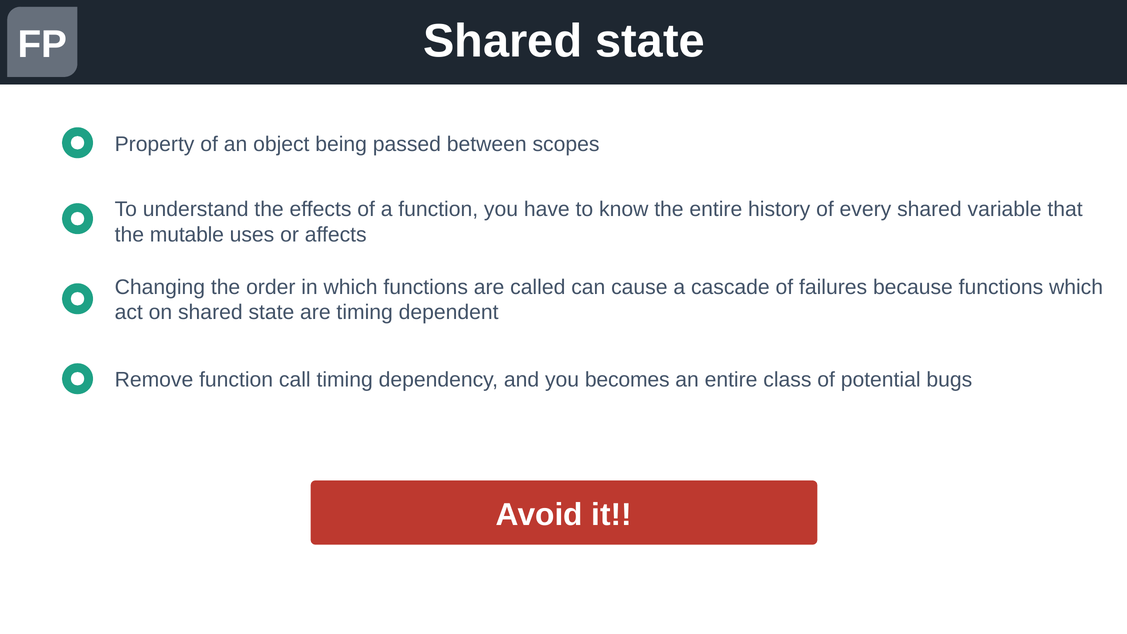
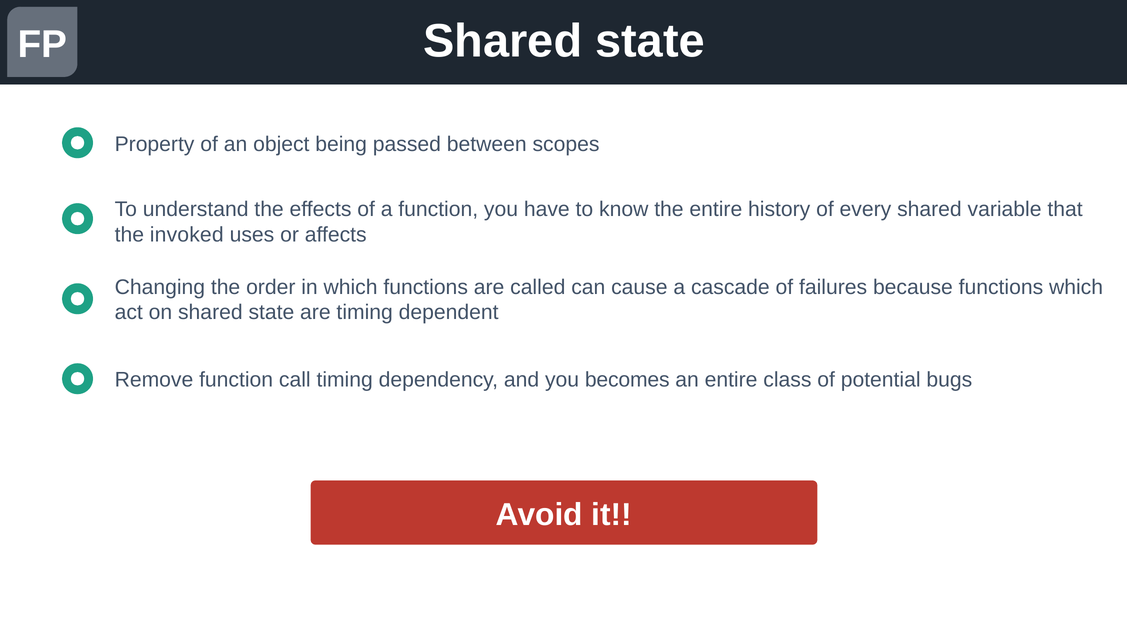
mutable: mutable -> invoked (187, 235)
